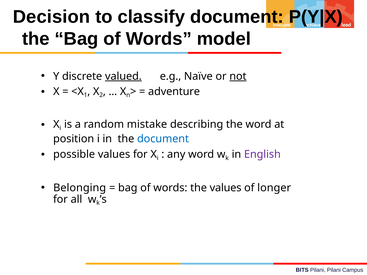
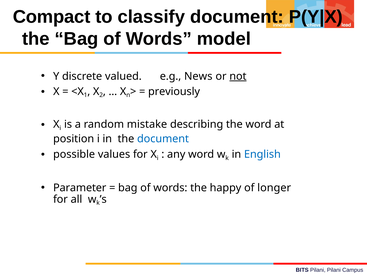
Decision: Decision -> Compact (52, 17)
valued underline: present -> none (123, 76)
Naïve: Naïve -> News (198, 76)
adventure: adventure -> previously (174, 92)
English colour: purple -> blue (262, 155)
Belonging: Belonging -> Parameter (80, 188)
the values: values -> happy (226, 188)
